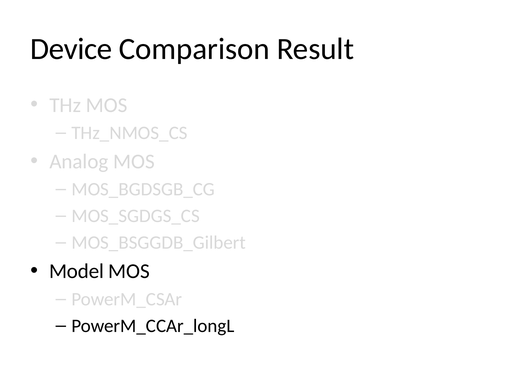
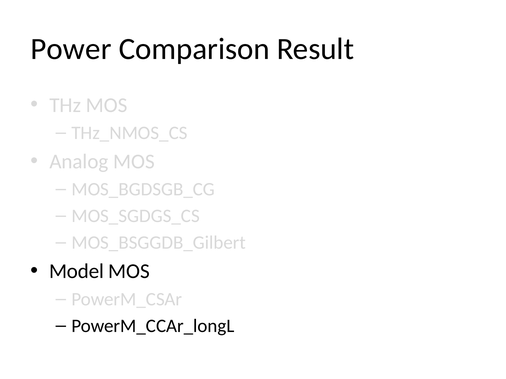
Device: Device -> Power (71, 49)
